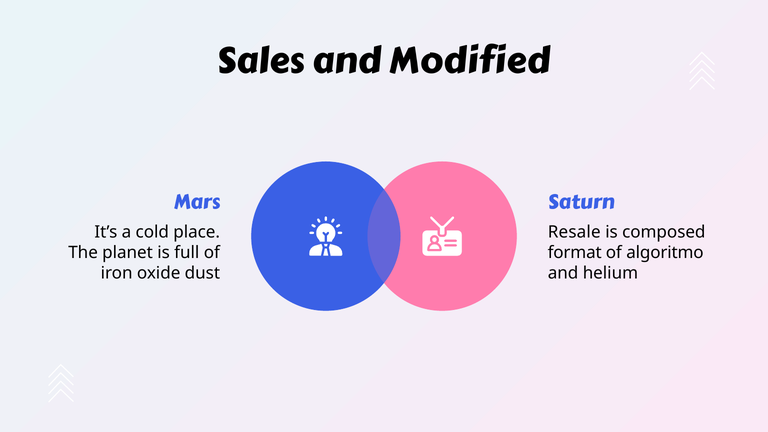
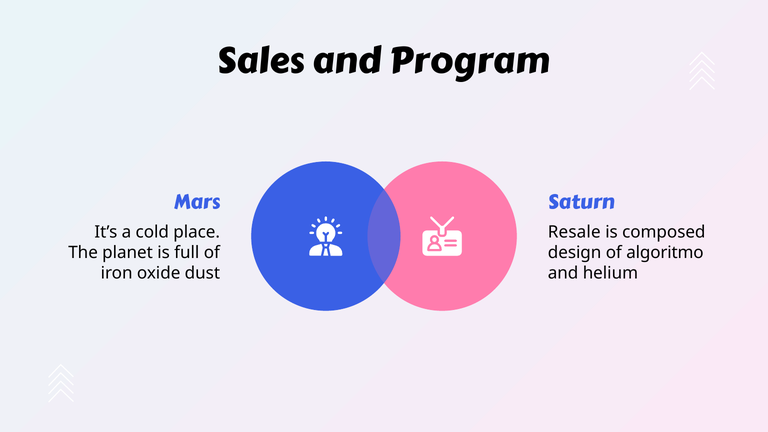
Modified: Modified -> Program (470, 61)
format: format -> design (575, 253)
